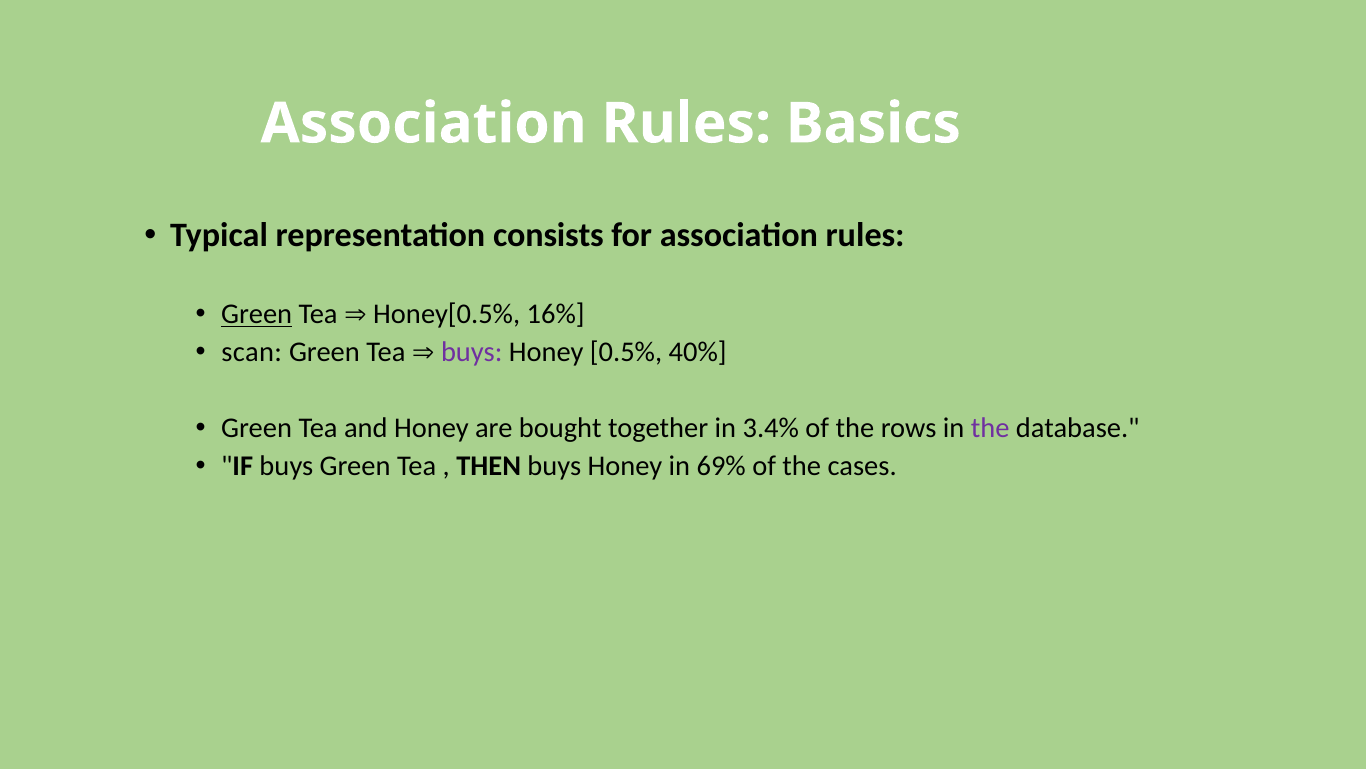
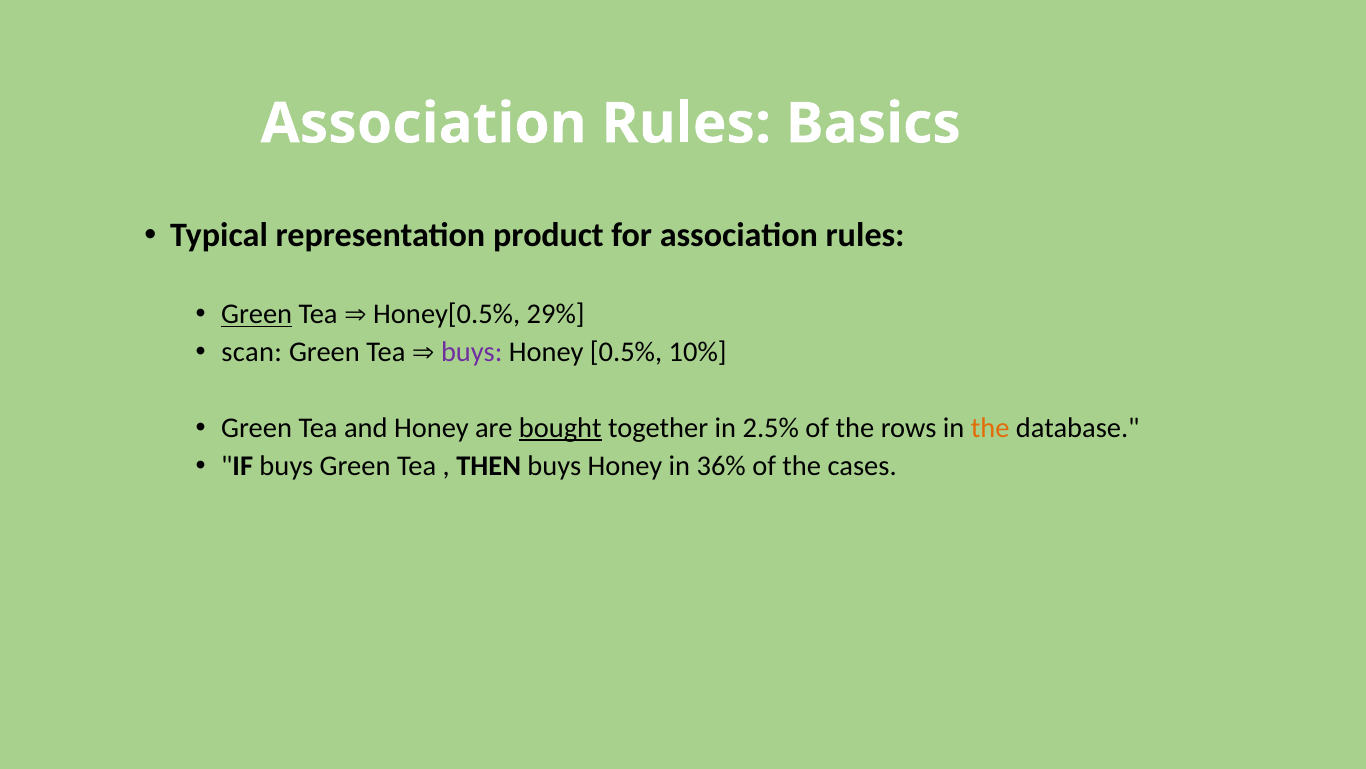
consists: consists -> product (548, 235)
16%: 16% -> 29% (556, 314)
40%: 40% -> 10% (698, 352)
bought underline: none -> present (560, 428)
3.4%: 3.4% -> 2.5% (771, 428)
the colour: purple -> orange (990, 428)
69%: 69% -> 36% (721, 465)
